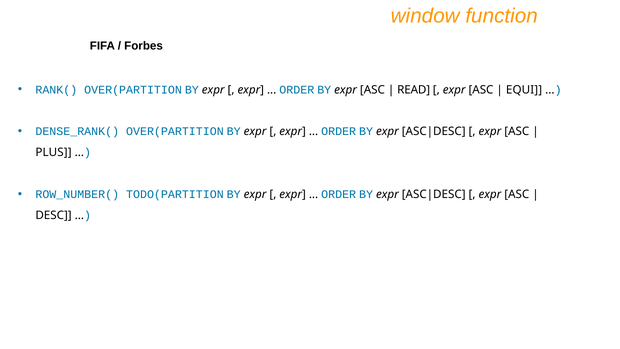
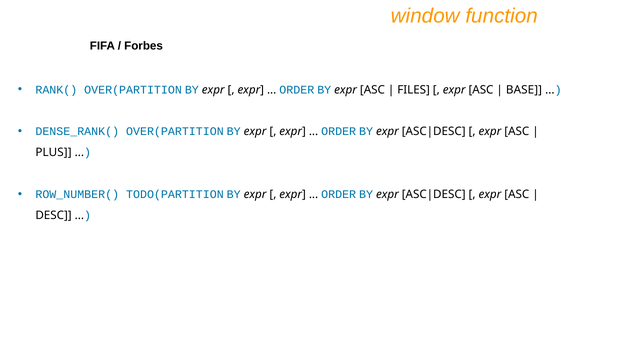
READ: READ -> FILES (414, 90)
EQUI: EQUI -> BASE (524, 90)
